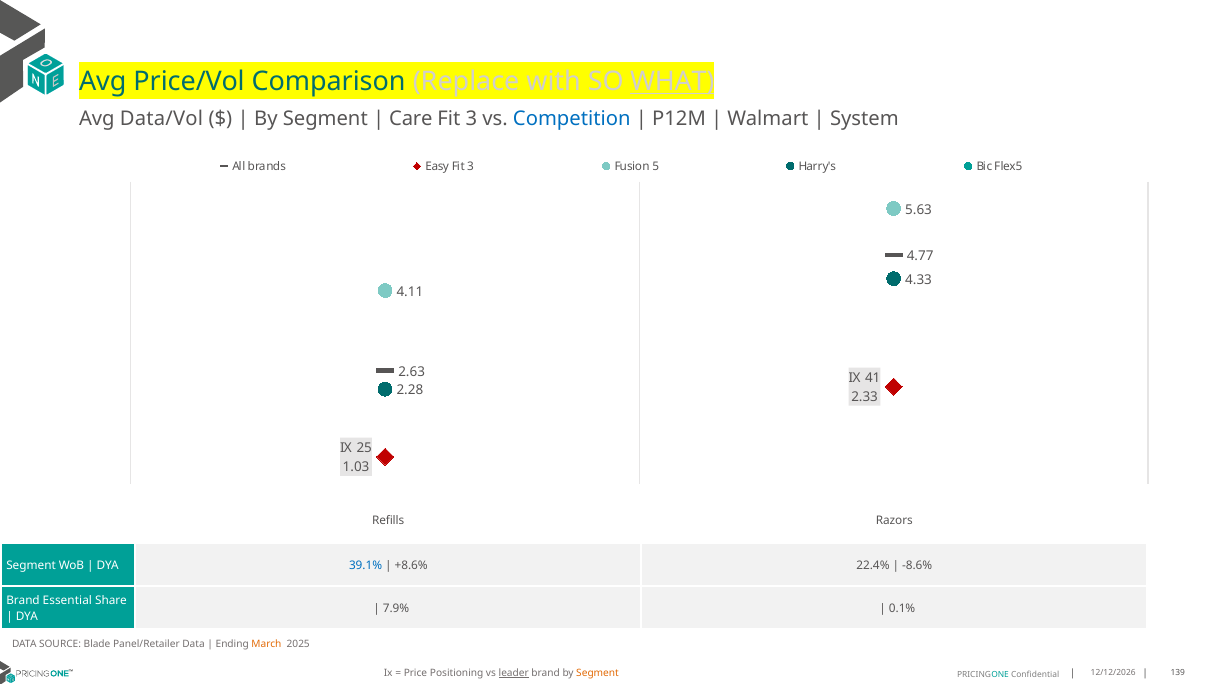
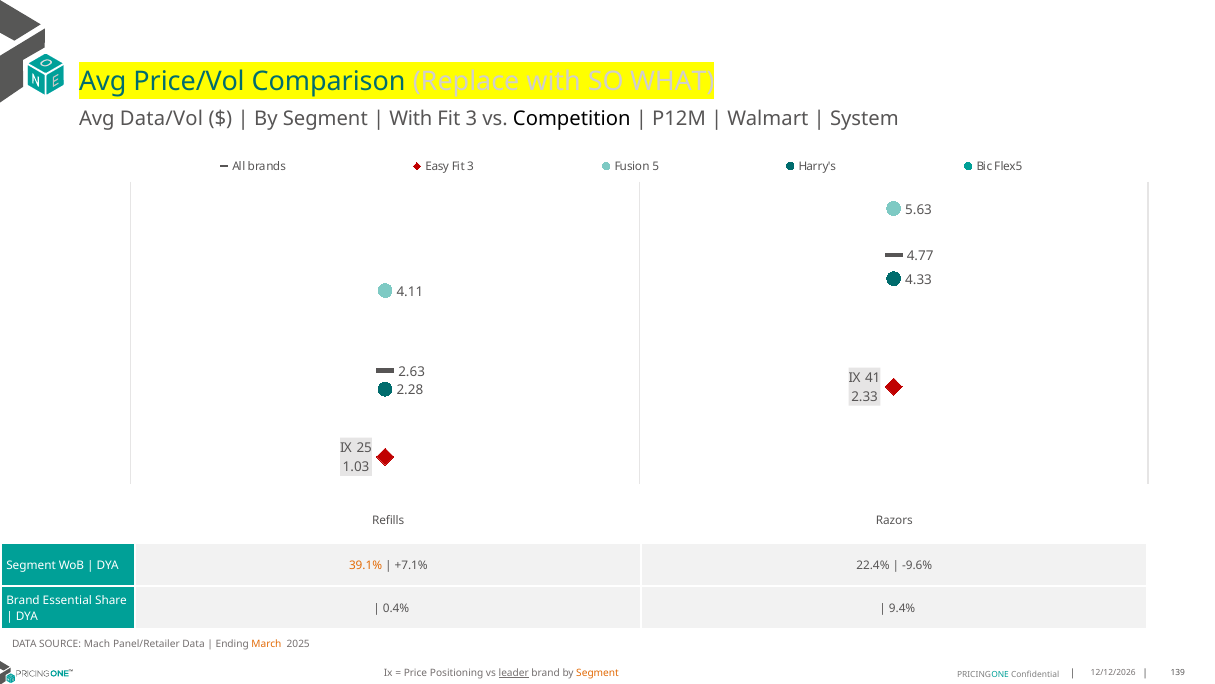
WHAT underline: present -> none (672, 82)
Care: Care -> With (411, 118)
Competition colour: blue -> black (572, 118)
39.1% colour: blue -> orange (366, 565)
+8.6%: +8.6% -> +7.1% (411, 565)
-8.6%: -8.6% -> -9.6% (917, 565)
7.9%: 7.9% -> 0.4% (396, 608)
0.1%: 0.1% -> 9.4% (902, 608)
Blade: Blade -> Mach (97, 644)
